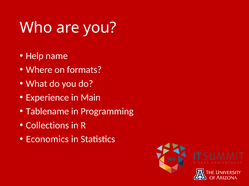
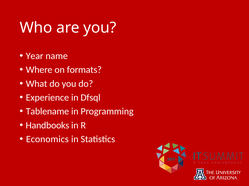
Help: Help -> Year (35, 56)
Main: Main -> Dfsql (91, 98)
Collections: Collections -> Handbooks (47, 126)
